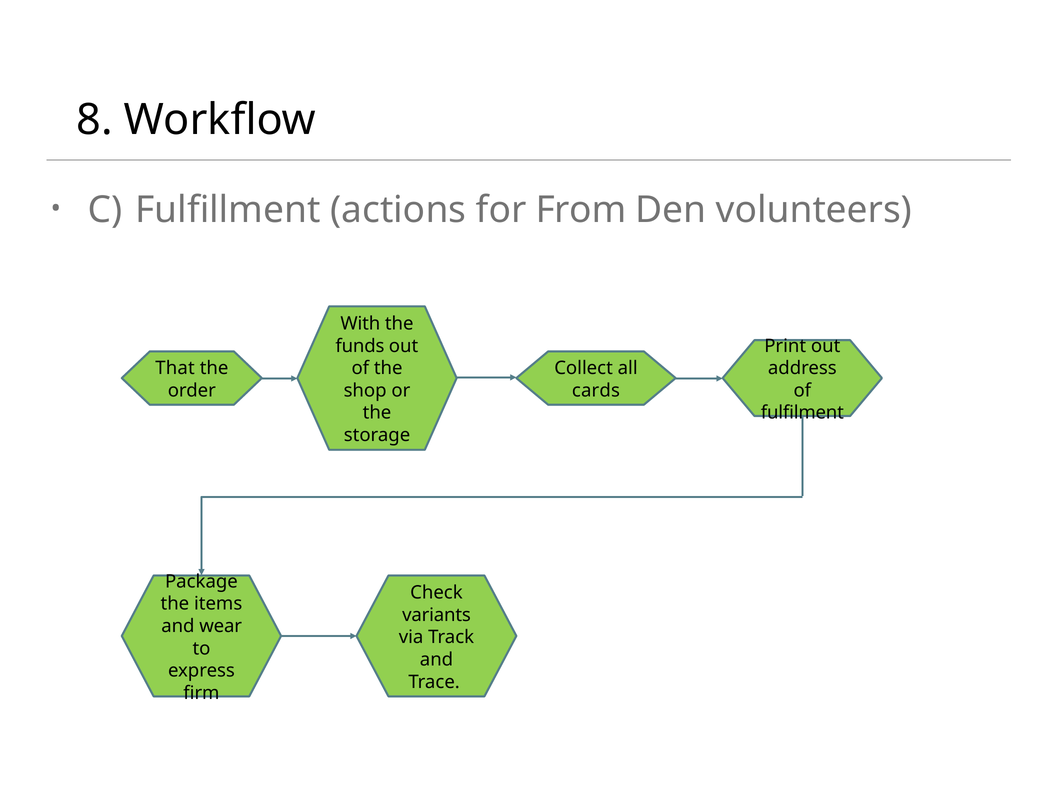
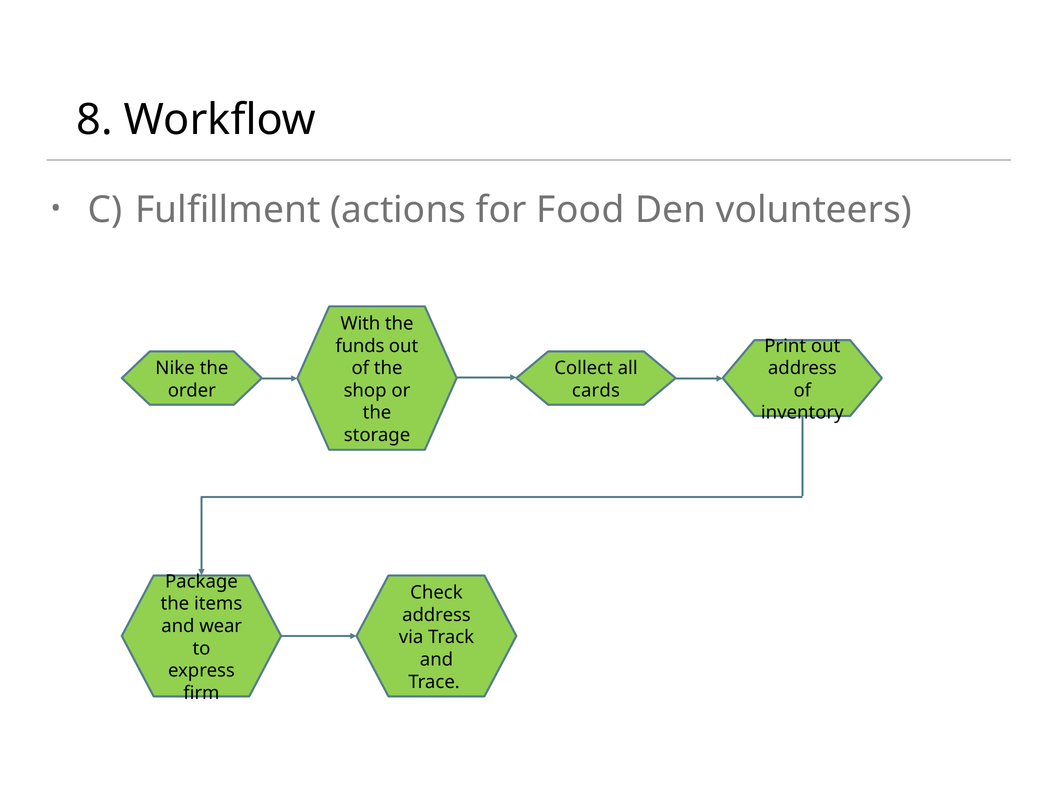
From: From -> Food (581, 210)
That: That -> Nike (175, 368)
fulfilment: fulfilment -> inventory (802, 413)
variants: variants -> address (436, 615)
